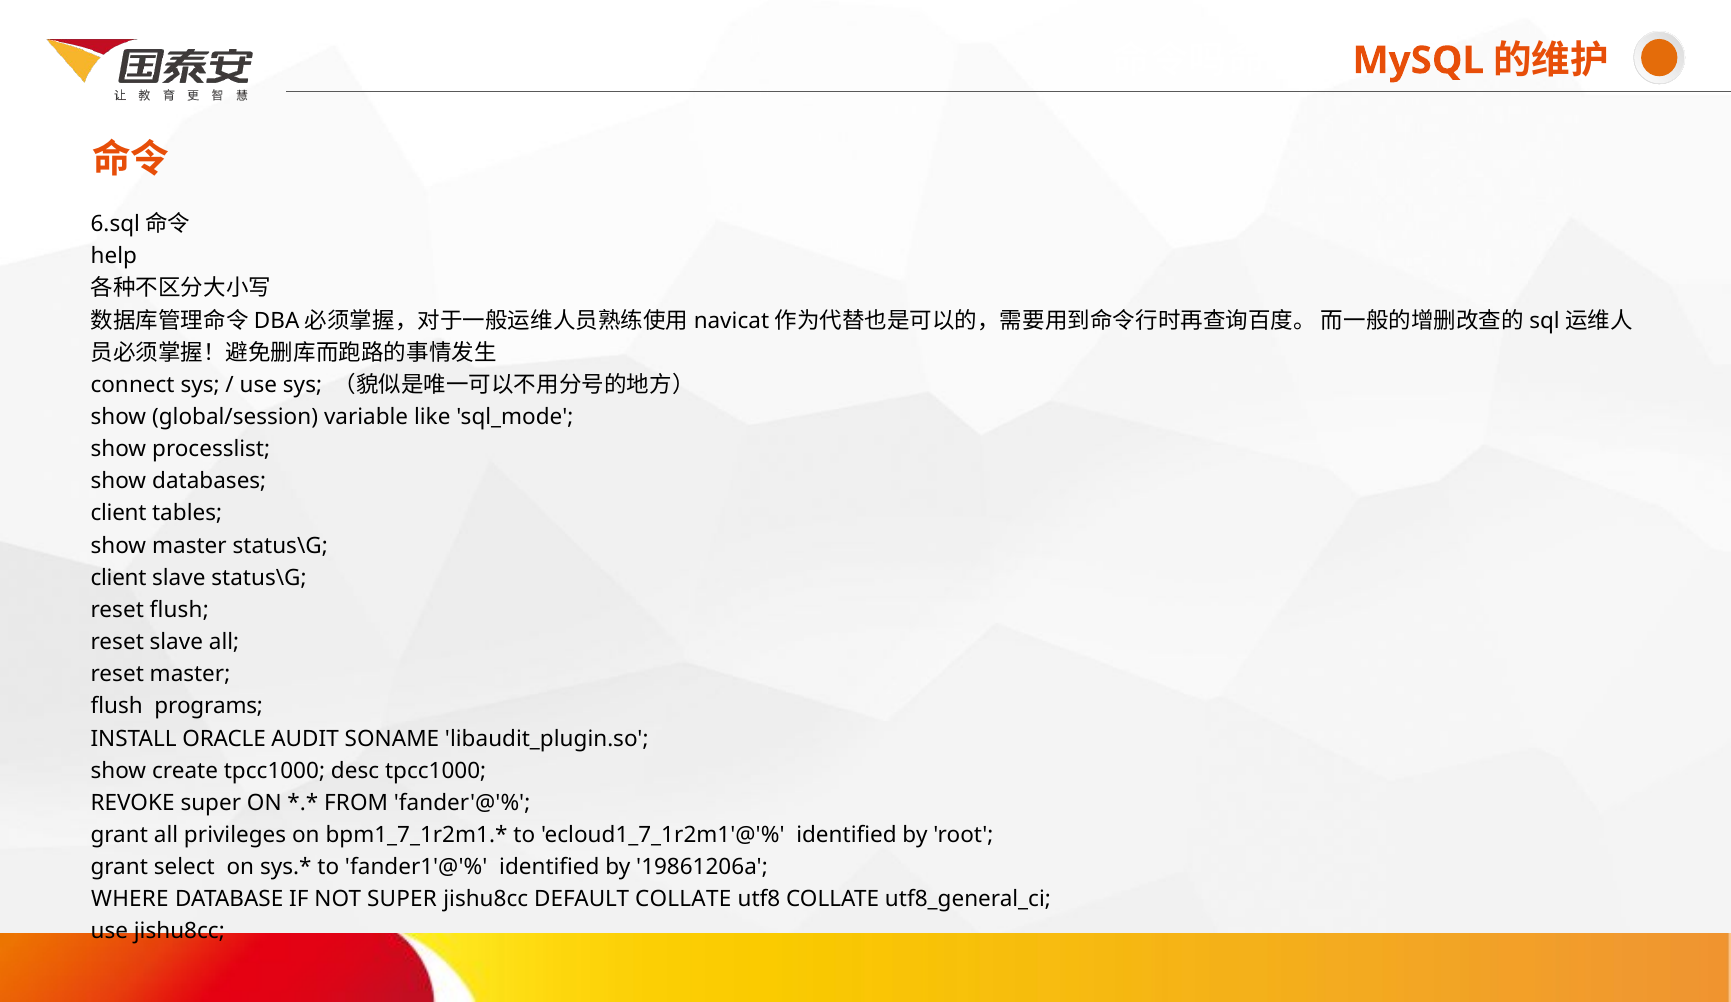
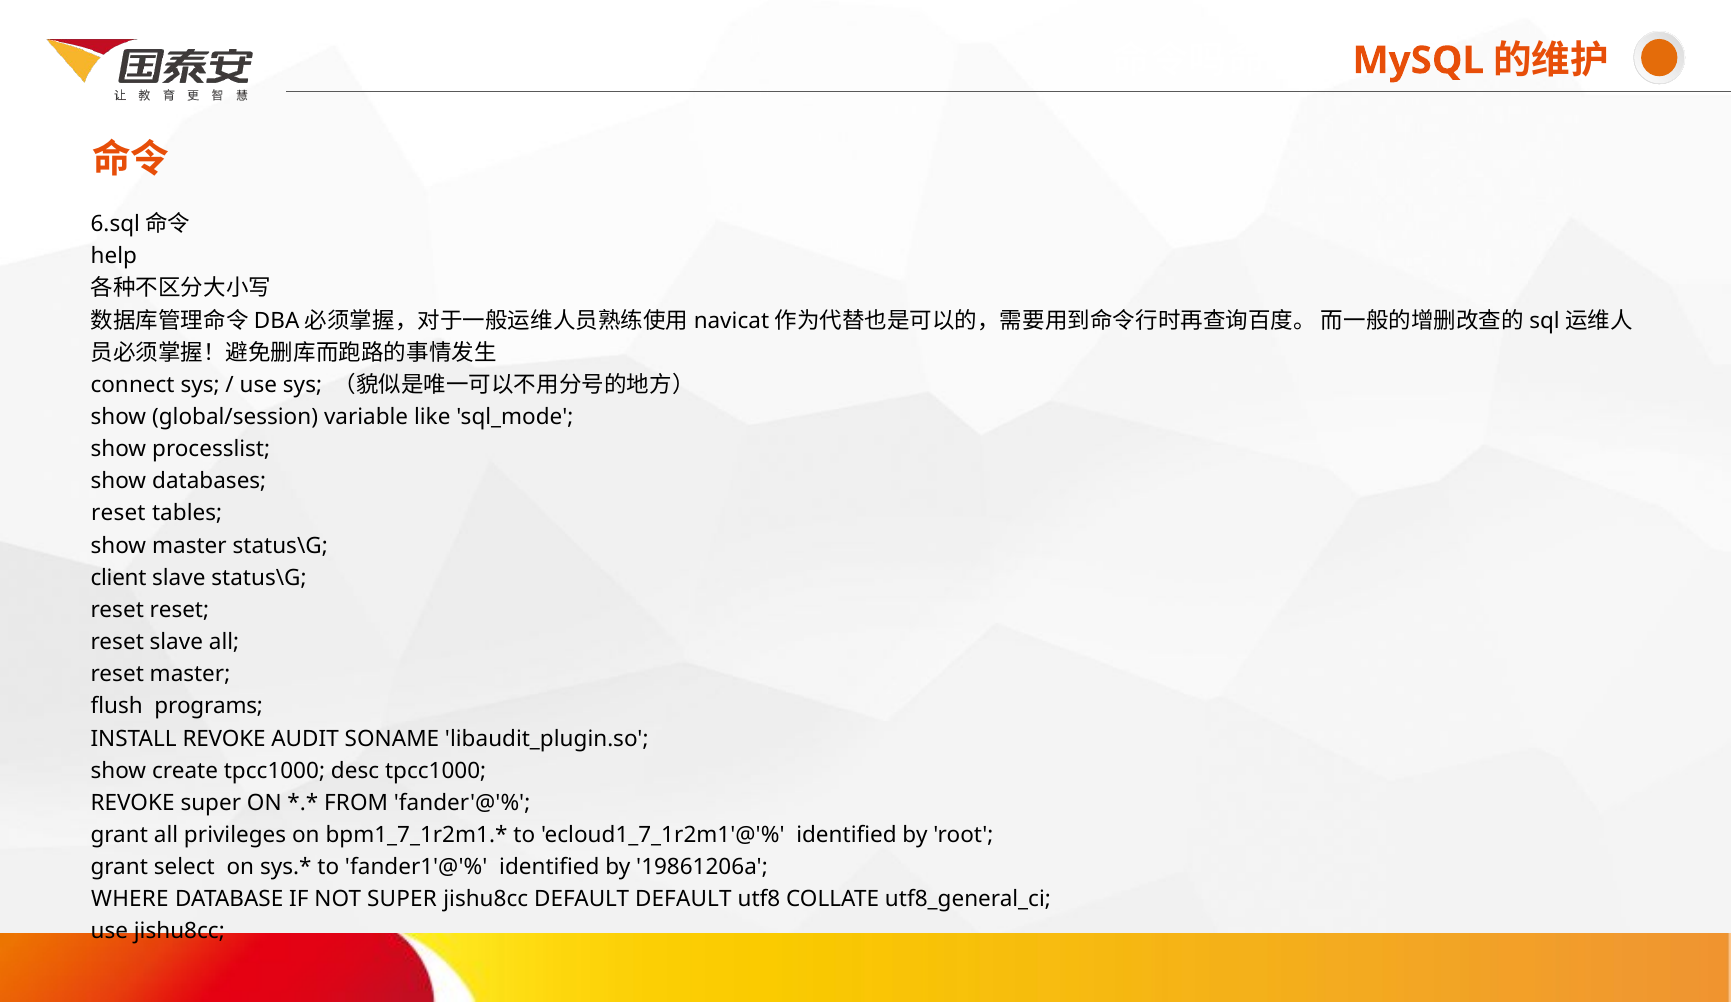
client: client -> reset (118, 514)
flush: flush -> reset (179, 610)
INSTALL ORACLE: ORACLE -> REVOKE (224, 739)
DEFAULT COLLATE: COLLATE -> DEFAULT (683, 900)
